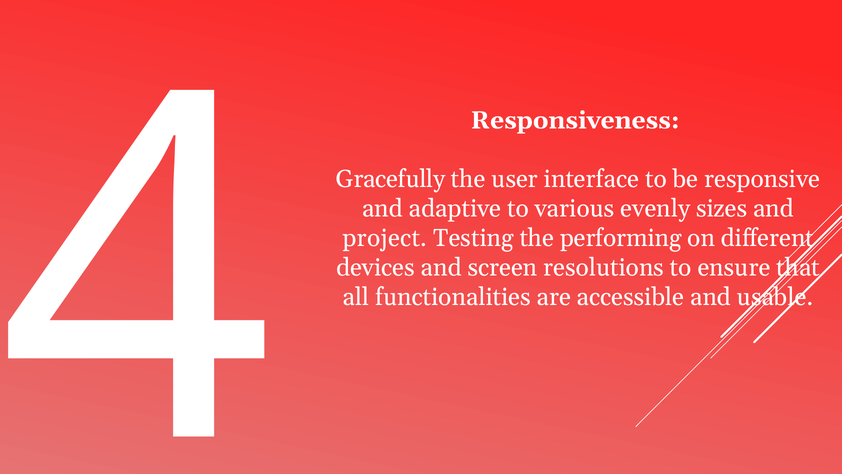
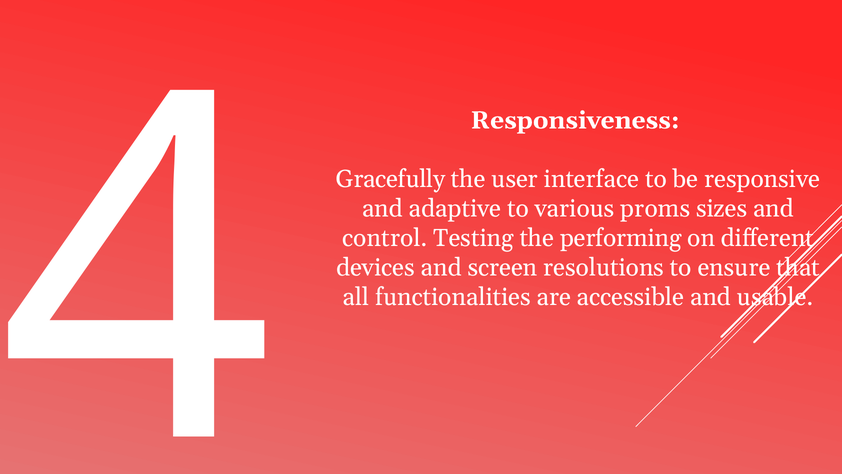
evenly: evenly -> proms (655, 209)
project: project -> control (385, 238)
